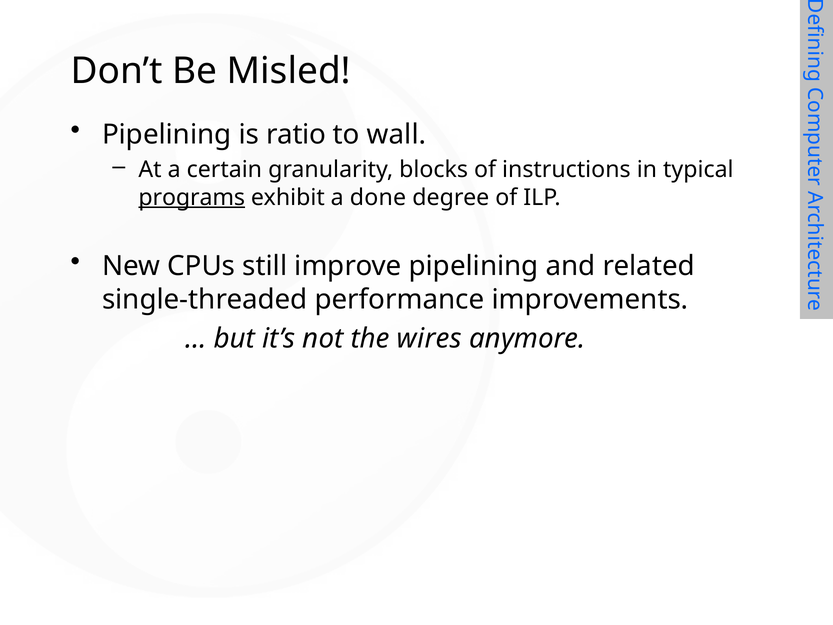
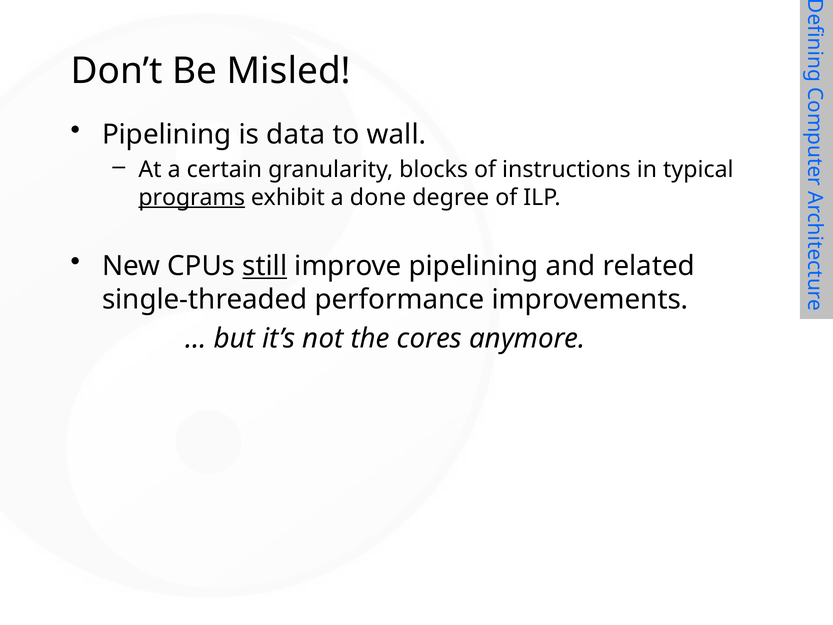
ratio: ratio -> data (296, 135)
still underline: none -> present (265, 266)
wires: wires -> cores (429, 338)
